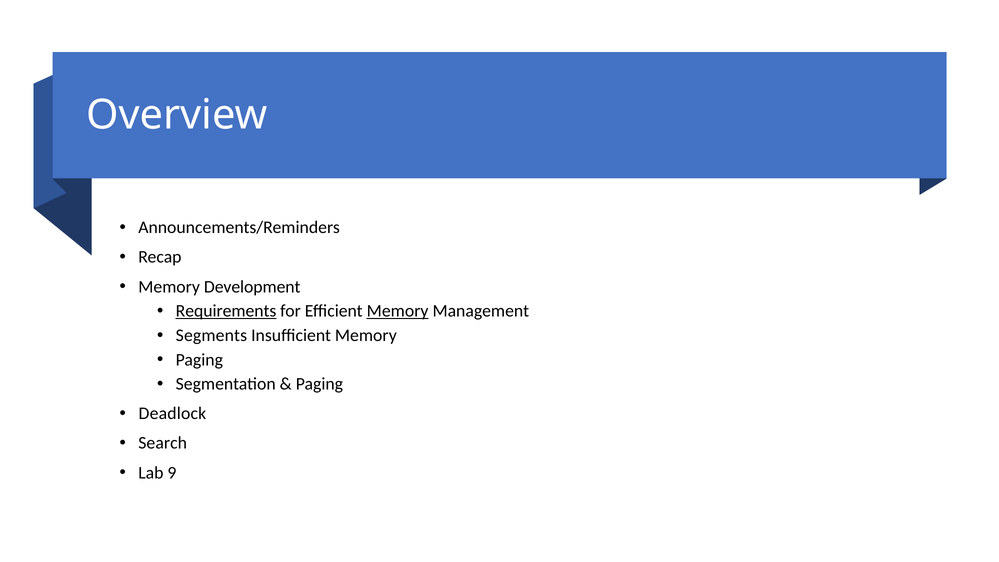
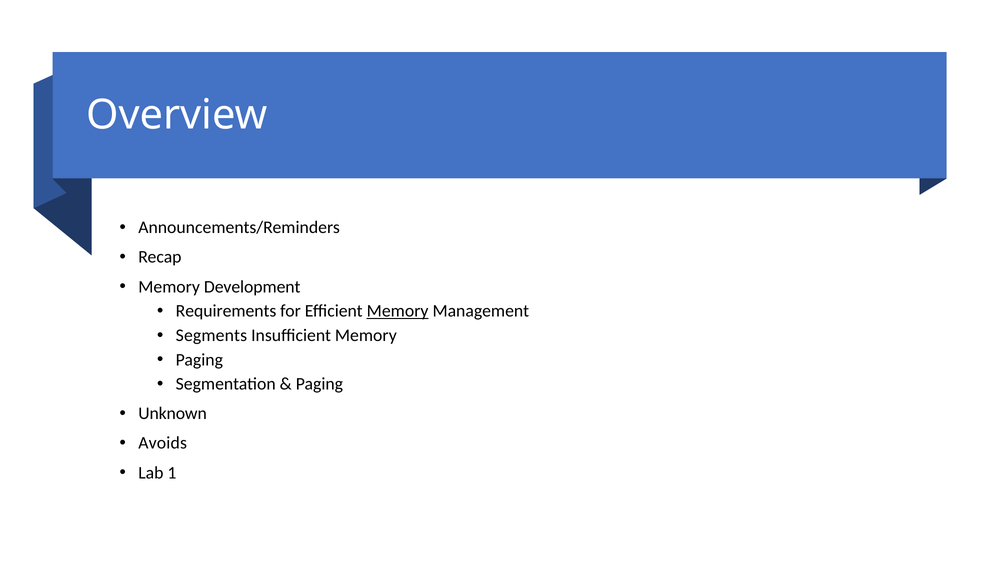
Requirements underline: present -> none (226, 311)
Deadlock: Deadlock -> Unknown (173, 414)
Search: Search -> Avoids (163, 443)
9: 9 -> 1 (172, 473)
